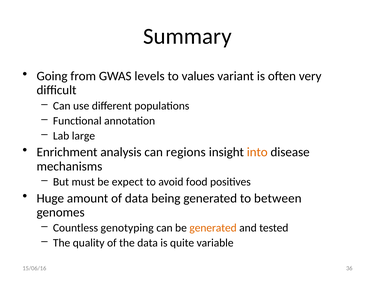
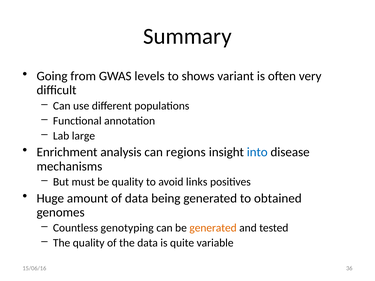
values: values -> shows (198, 76)
into colour: orange -> blue (257, 152)
be expect: expect -> quality (128, 182)
food: food -> links (197, 182)
between: between -> obtained (278, 198)
